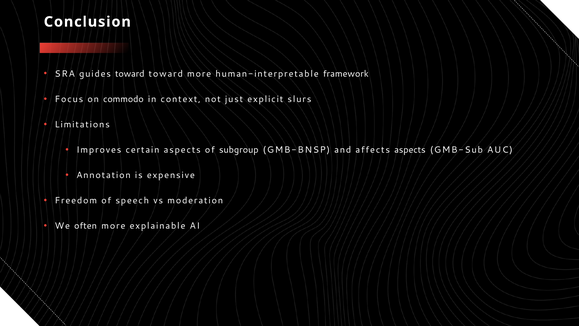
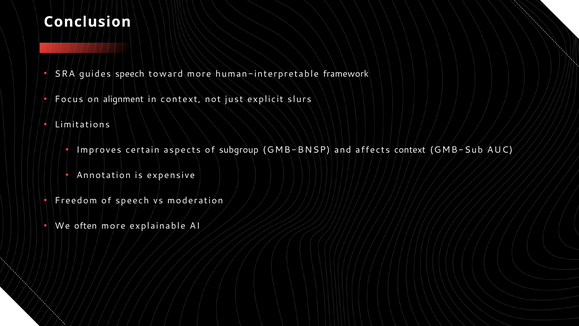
guides toward: toward -> speech (130, 74)
commodo: commodo -> alignment (123, 99)
affects aspects: aspects -> context (410, 150)
